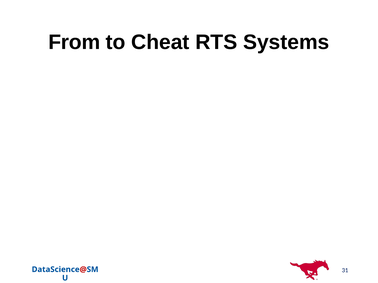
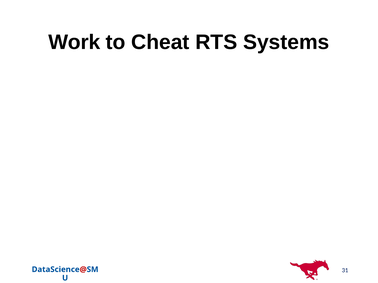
From: From -> Work (74, 42)
